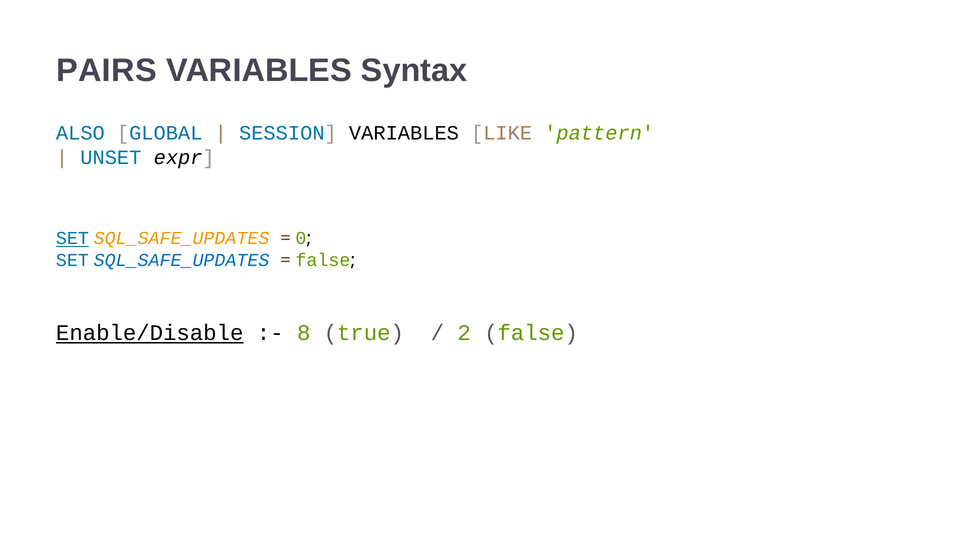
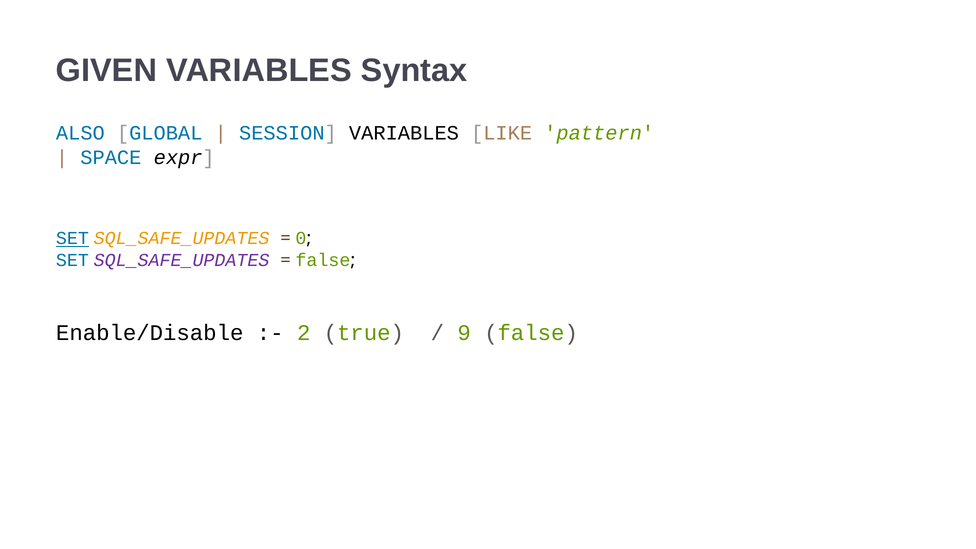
PAIRS: PAIRS -> GIVEN (107, 71)
UNSET: UNSET -> SPACE (111, 158)
SQL_SAFE_UPDATES colour: blue -> purple (182, 260)
Enable/Disable underline: present -> none (150, 333)
8: 8 -> 2 (304, 333)
2: 2 -> 9 (464, 333)
